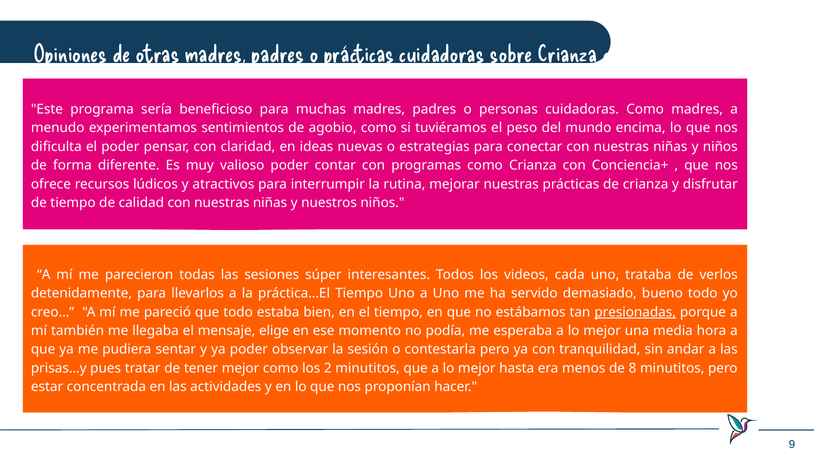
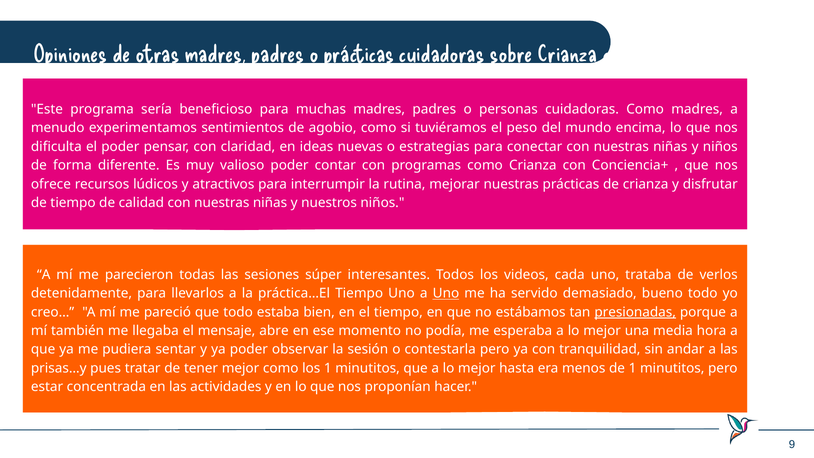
Uno underline: none -> present (446, 293)
elige: elige -> abre (274, 331)
los 2: 2 -> 1 (328, 368)
de 8: 8 -> 1 (633, 368)
